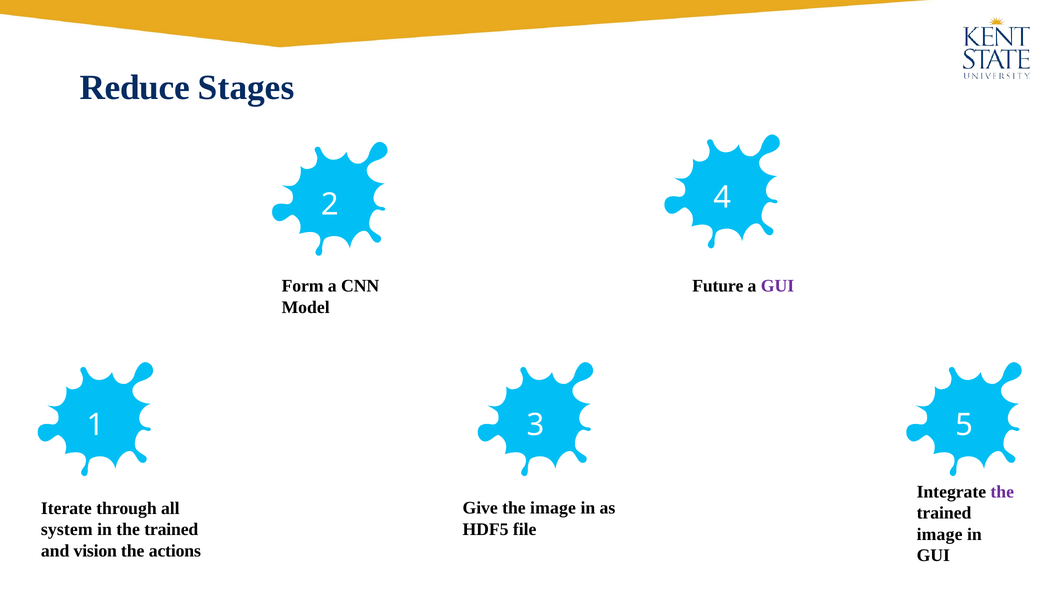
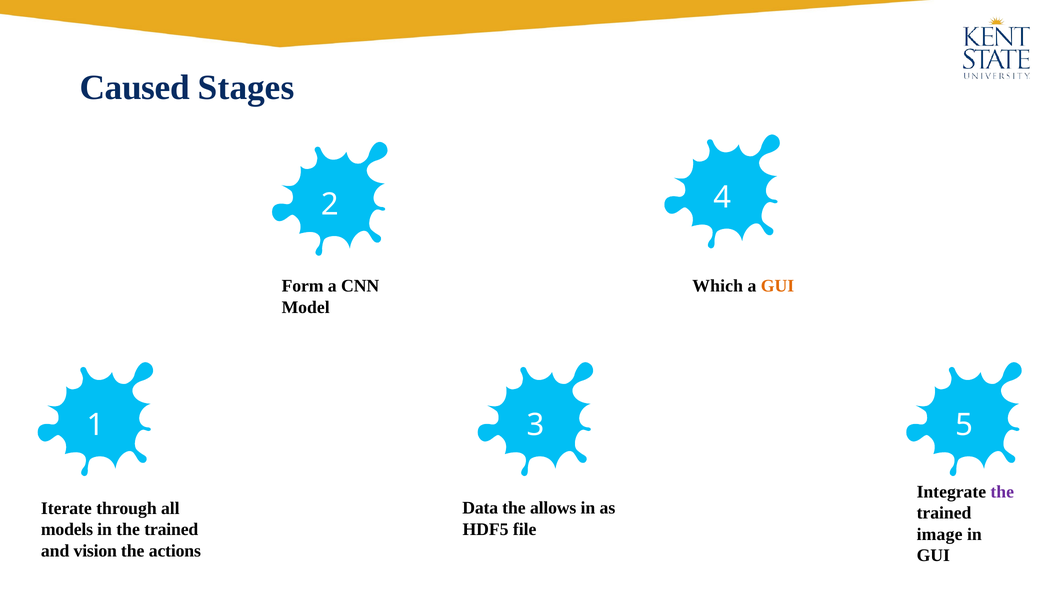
Reduce: Reduce -> Caused (135, 88)
Future: Future -> Which (718, 286)
GUI colour: purple -> orange (777, 286)
Give: Give -> Data (480, 508)
the image: image -> allows (553, 508)
system: system -> models (67, 530)
